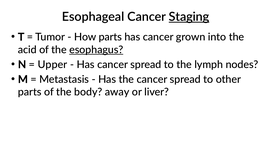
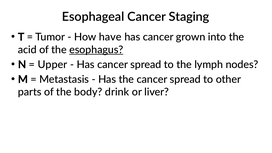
Staging underline: present -> none (189, 17)
How parts: parts -> have (110, 37)
away: away -> drink (117, 92)
